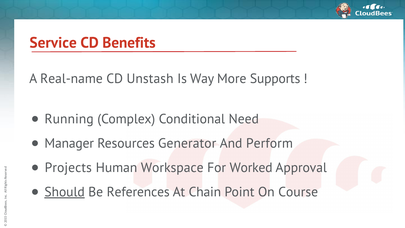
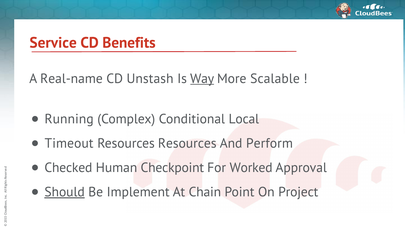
Way underline: none -> present (202, 79)
Supports: Supports -> Scalable (275, 79)
Need: Need -> Local (244, 119)
Manager: Manager -> Timeout (69, 143)
Resources Generator: Generator -> Resources (187, 143)
Projects: Projects -> Checked (68, 168)
Workspace: Workspace -> Checkpoint (172, 168)
References: References -> Implement (138, 192)
Course: Course -> Project (298, 192)
